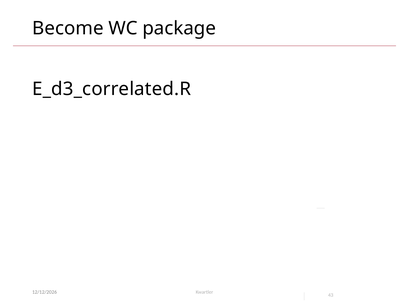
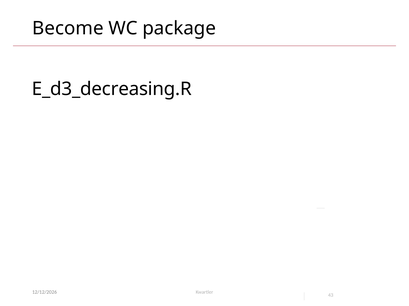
E_d3_correlated.R: E_d3_correlated.R -> E_d3_decreasing.R (112, 89)
